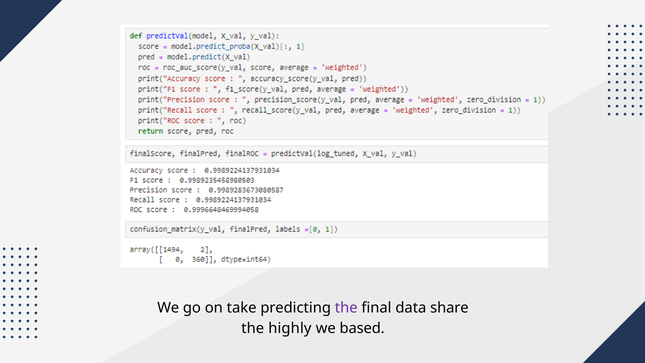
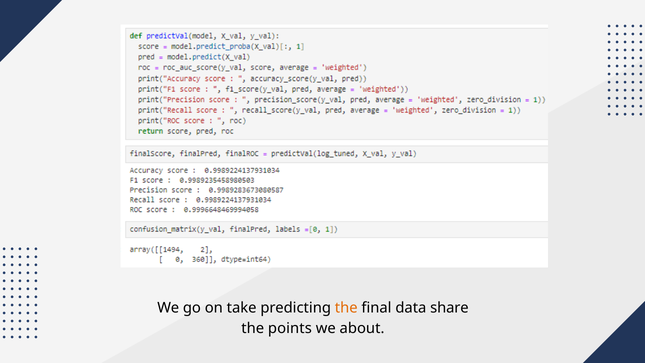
the colour: purple -> orange (346, 308)
highly: highly -> points (290, 328)
based: based -> about (362, 328)
